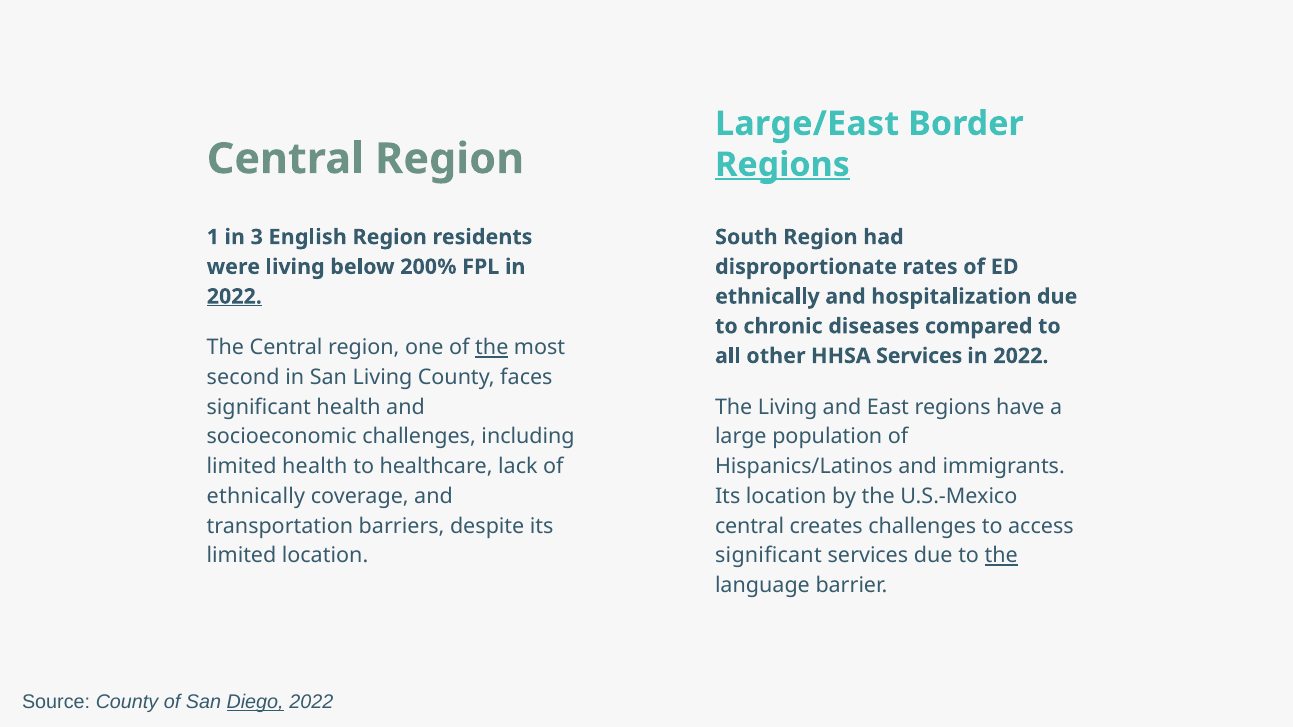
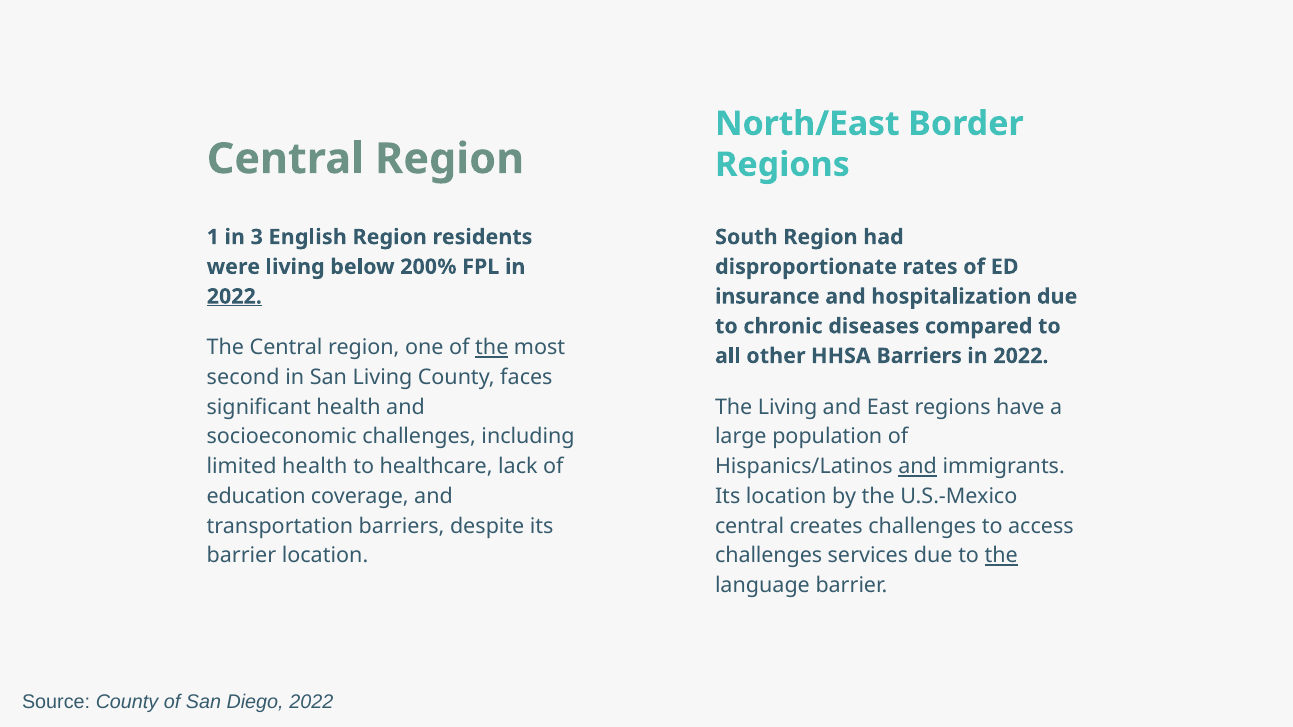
Large/East: Large/East -> North/East (807, 124)
Regions underline: present -> none (782, 165)
ethnically: ethnically -> insurance (767, 297)
HHSA Services: Services -> Barriers (919, 356)
and underline: none -> present (918, 467)
ethnically: ethnically -> education (256, 497)
limited: limited -> barrier (241, 556)
significant: significant -> challenges (769, 556)
Diego underline: present -> none (255, 702)
